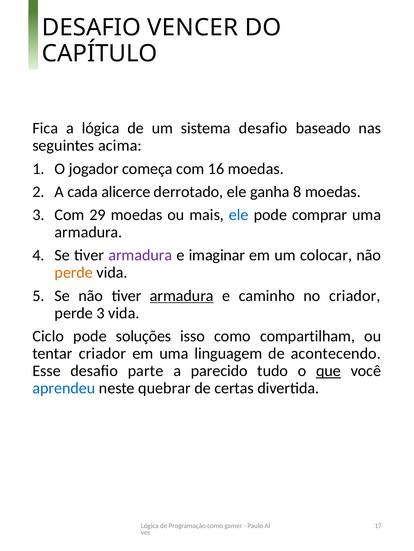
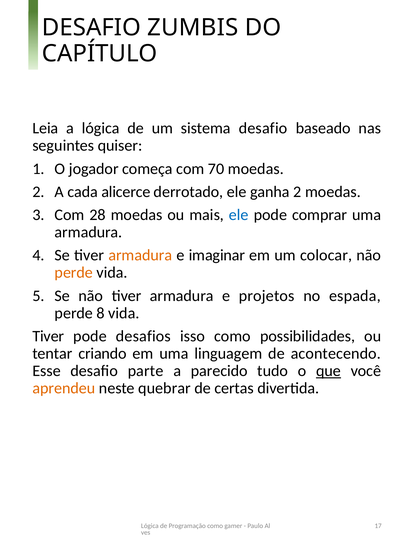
VENCER: VENCER -> ZUMBIS (193, 28)
Fica: Fica -> Leia (45, 128)
acima: acima -> quiser (120, 146)
16: 16 -> 70 (216, 169)
ganha 8: 8 -> 2 (297, 192)
29: 29 -> 28 (98, 215)
armadura colour: purple -> orange (140, 256)
armadura underline: present -> none (182, 296)
caminho: caminho -> projetos (267, 296)
no criador: criador -> espada (355, 296)
perde 3: 3 -> 8 (101, 314)
Ciclo: Ciclo -> Tiver (48, 337)
soluções: soluções -> desafios (143, 337)
compartilham: compartilham -> possibilidades (308, 337)
tentar criador: criador -> criando (103, 354)
aprendeu colour: blue -> orange (64, 389)
